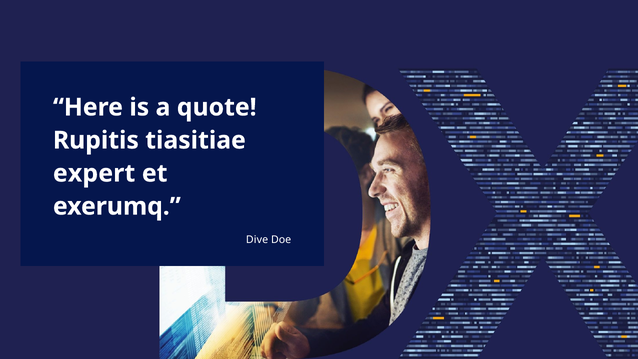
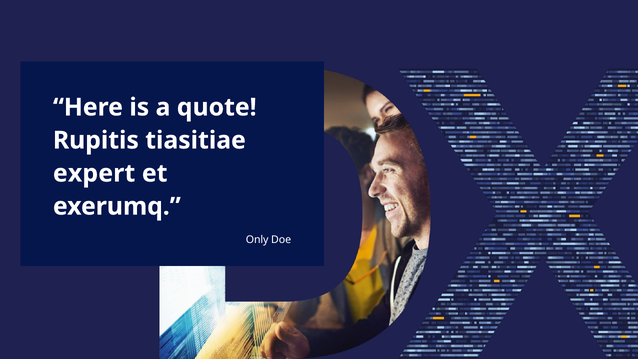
Dive: Dive -> Only (257, 240)
